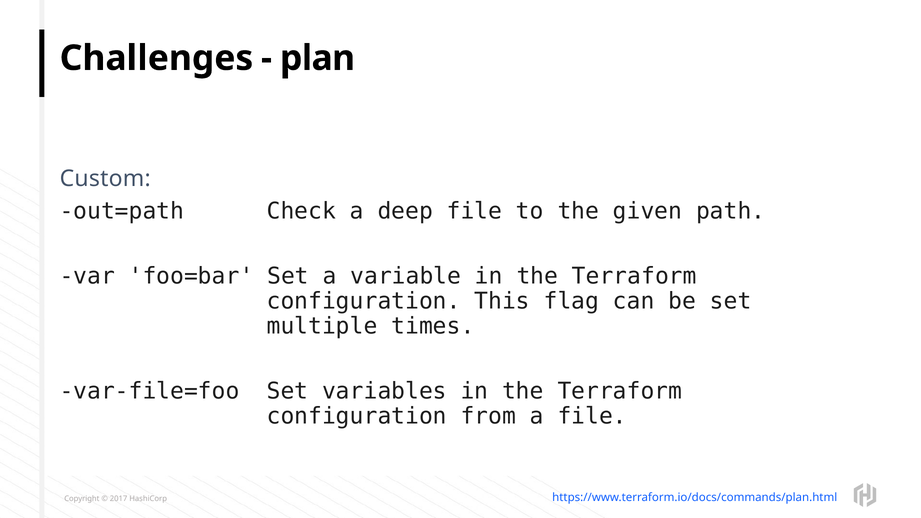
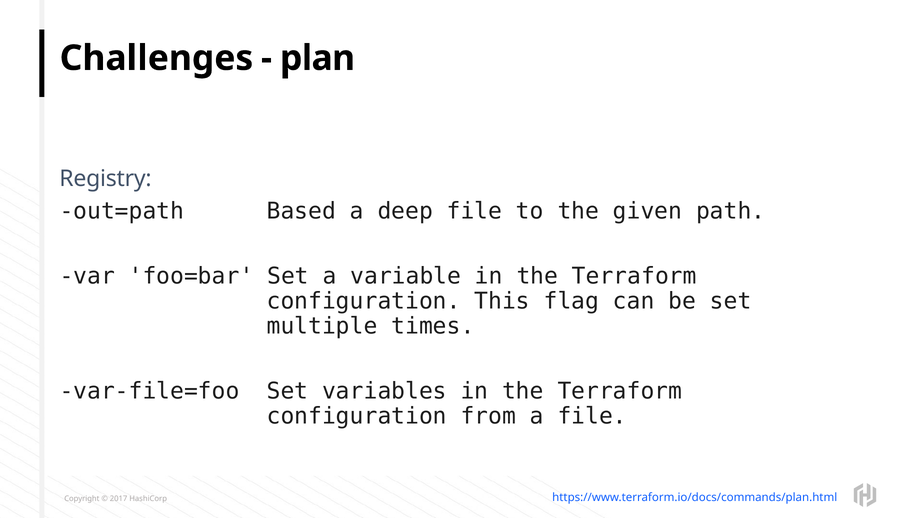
Custom: Custom -> Registry (105, 179)
Check: Check -> Based (301, 211)
